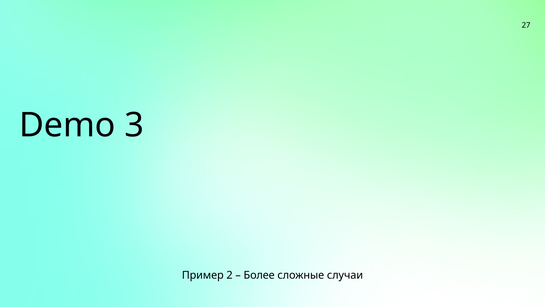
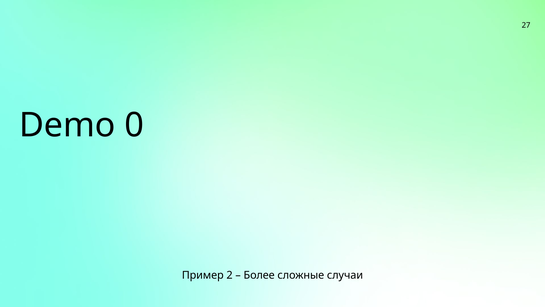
3: 3 -> 0 (134, 125)
